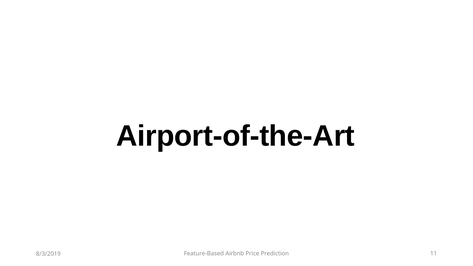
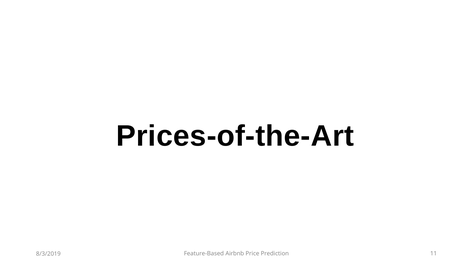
Airport-of-the-Art: Airport-of-the-Art -> Prices-of-the-Art (235, 136)
